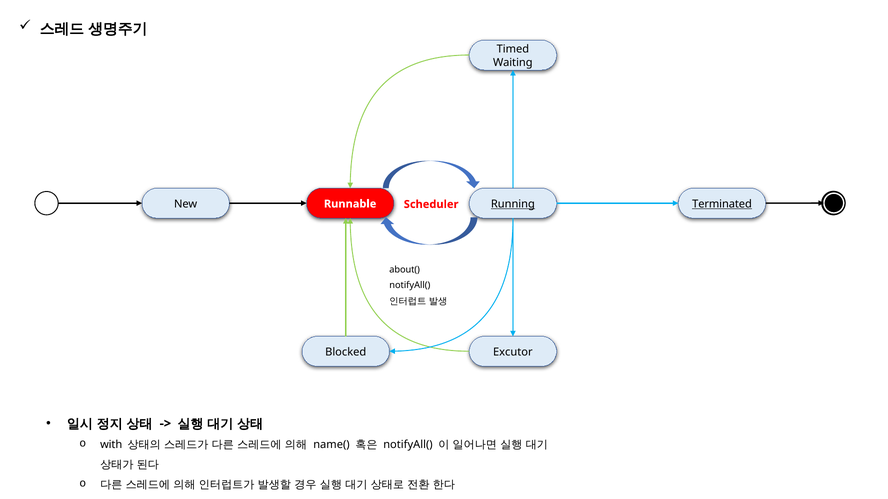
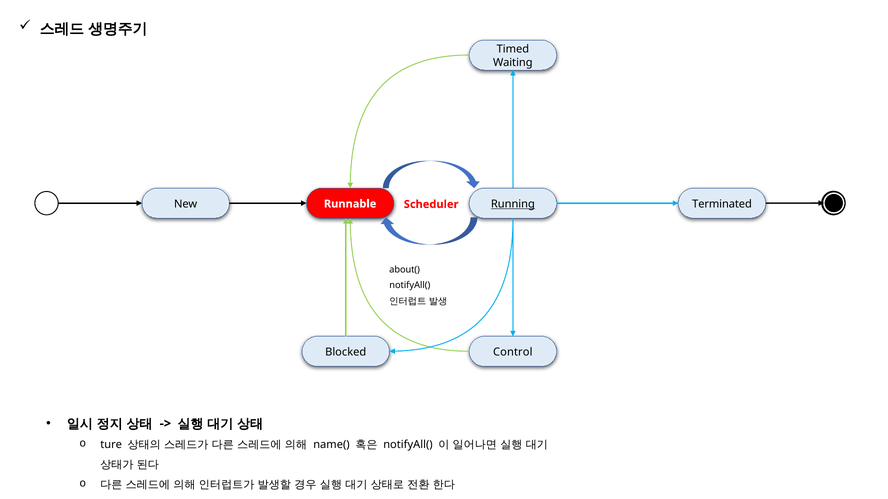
Terminated underline: present -> none (722, 204)
Excutor: Excutor -> Control (513, 352)
with: with -> ture (111, 445)
